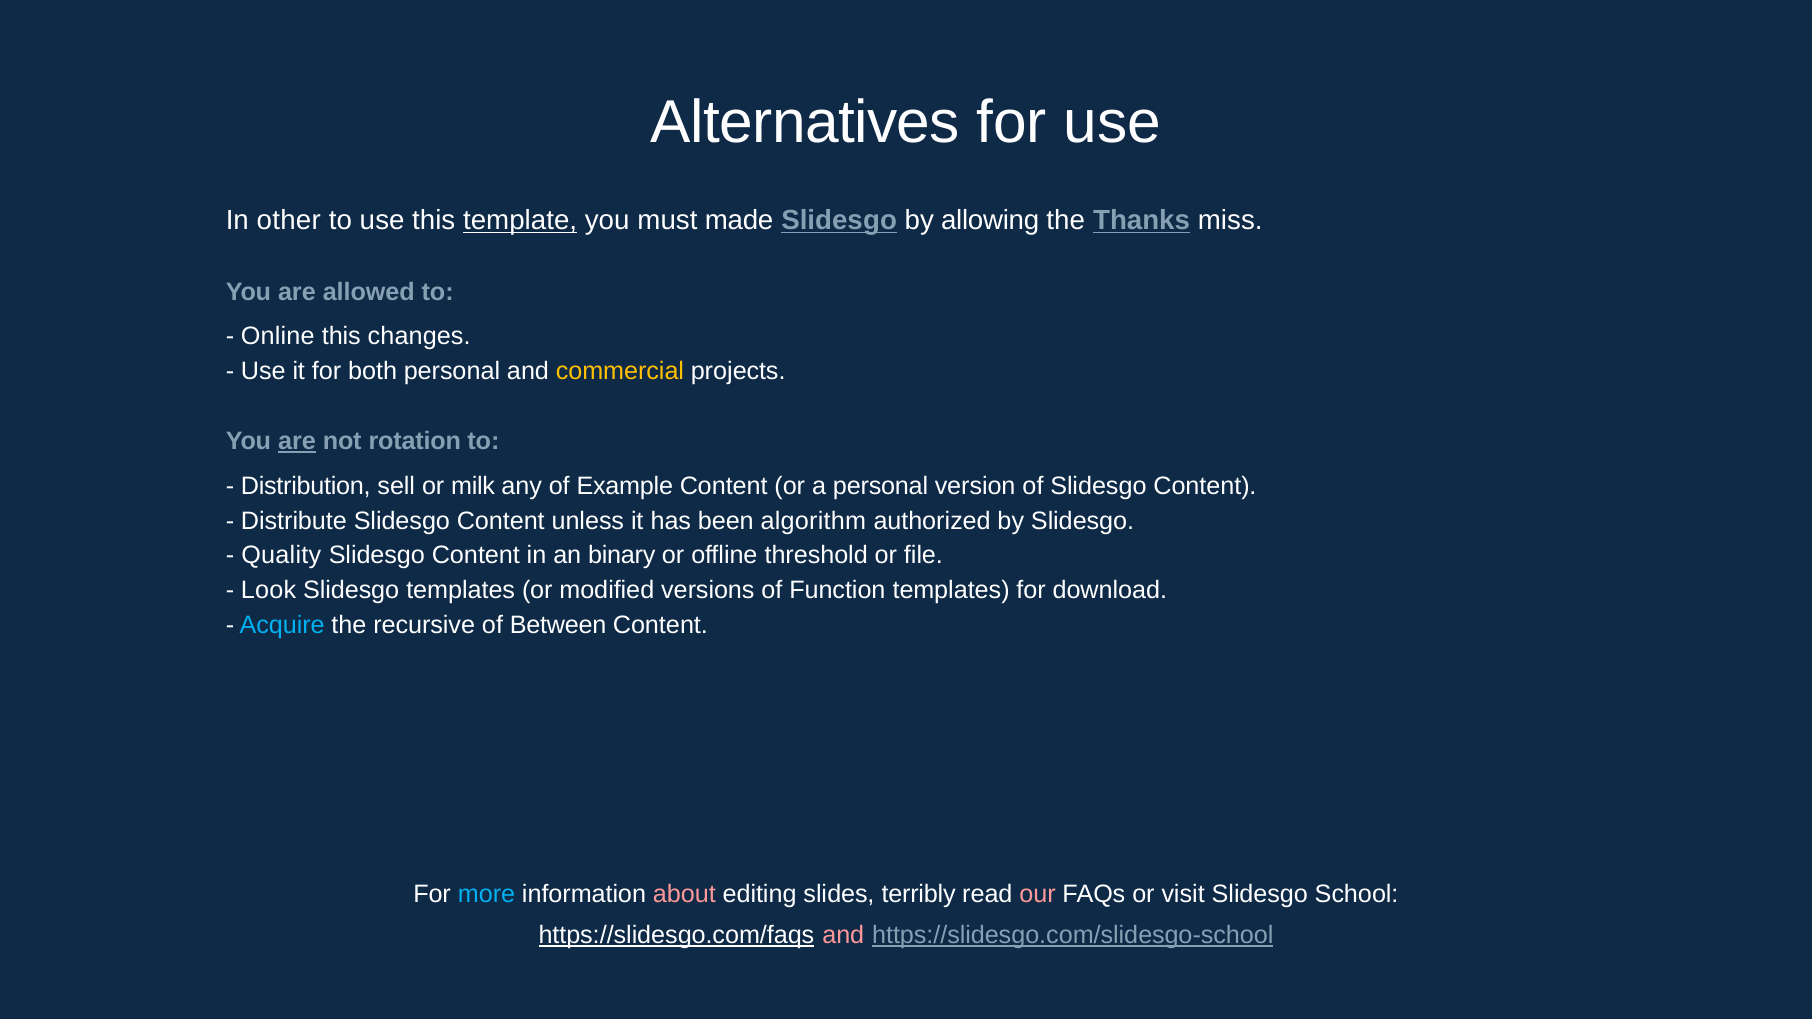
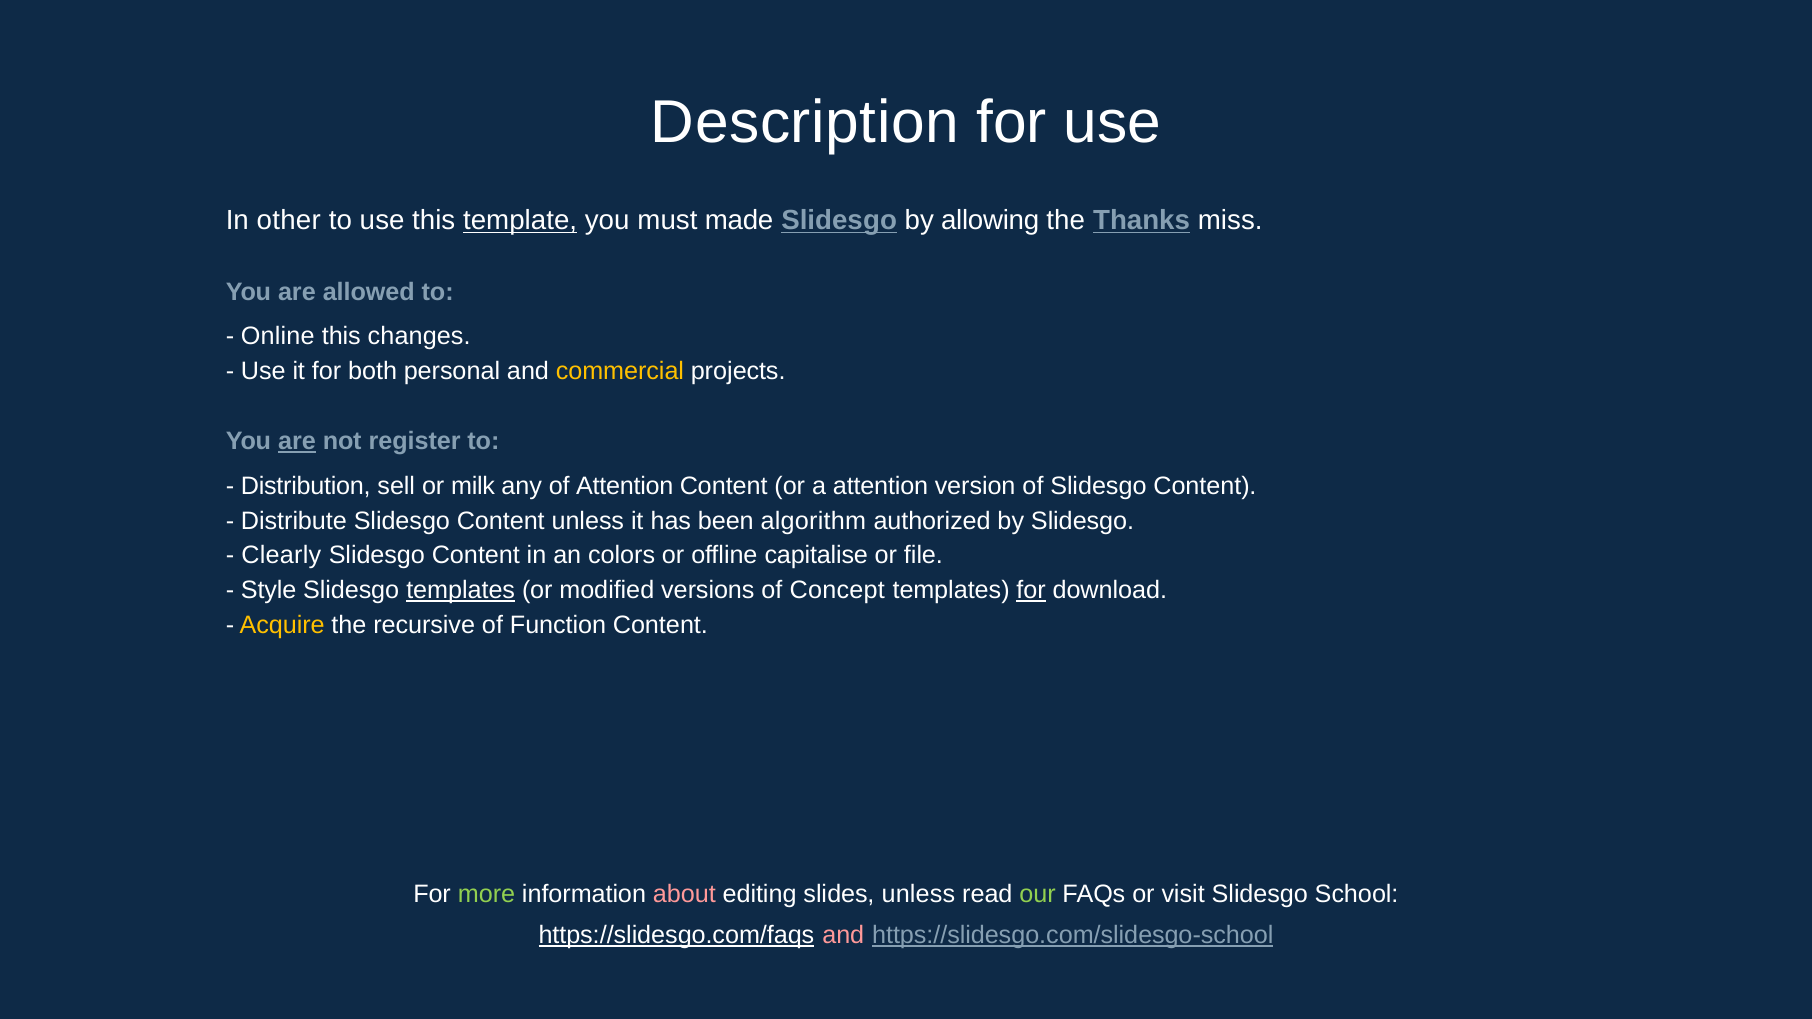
Alternatives: Alternatives -> Description (805, 123)
rotation: rotation -> register (415, 441)
of Example: Example -> Attention (625, 486)
a personal: personal -> attention (881, 486)
Quality: Quality -> Clearly (281, 556)
binary: binary -> colors (622, 556)
threshold: threshold -> capitalise (816, 556)
Look: Look -> Style (269, 590)
templates underline: none -> present (461, 590)
Function: Function -> Concept (837, 590)
for underline: none -> present (1031, 590)
Acquire colour: light blue -> yellow (282, 625)
Between: Between -> Function (558, 625)
more colour: light blue -> light green (486, 894)
slides terribly: terribly -> unless (918, 894)
our colour: pink -> light green (1038, 894)
